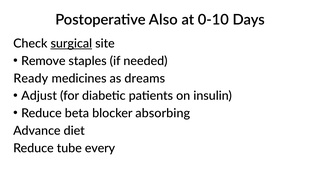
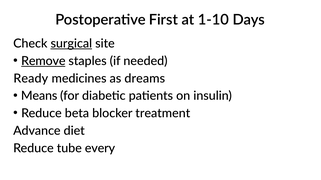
Also: Also -> First (163, 20)
0-10: 0-10 -> 1-10 (213, 20)
Remove underline: none -> present (43, 61)
Adjust: Adjust -> Means (39, 96)
absorbing: absorbing -> treatment (163, 114)
